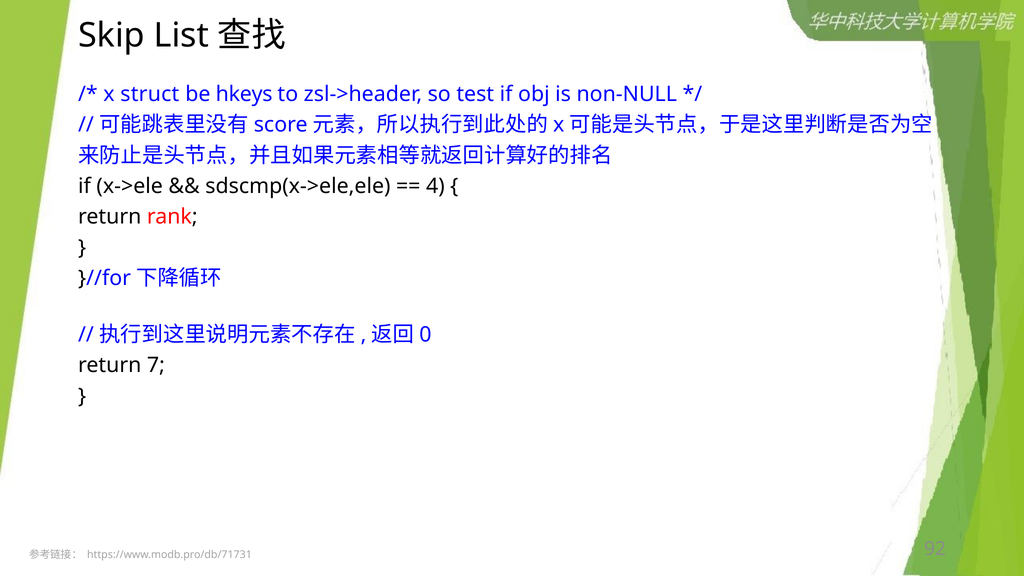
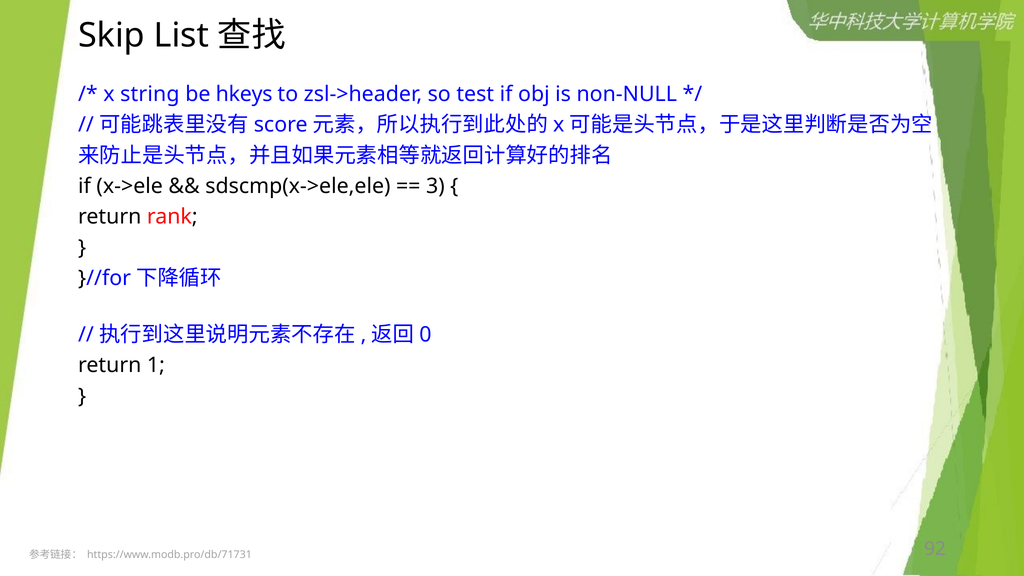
struct: struct -> string (150, 94)
4: 4 -> 3 (435, 186)
7: 7 -> 1 (156, 365)
